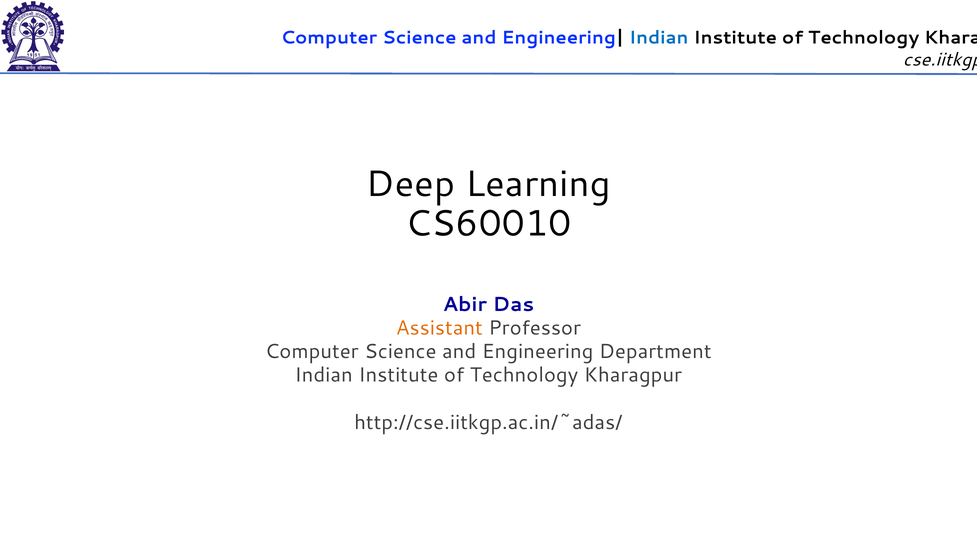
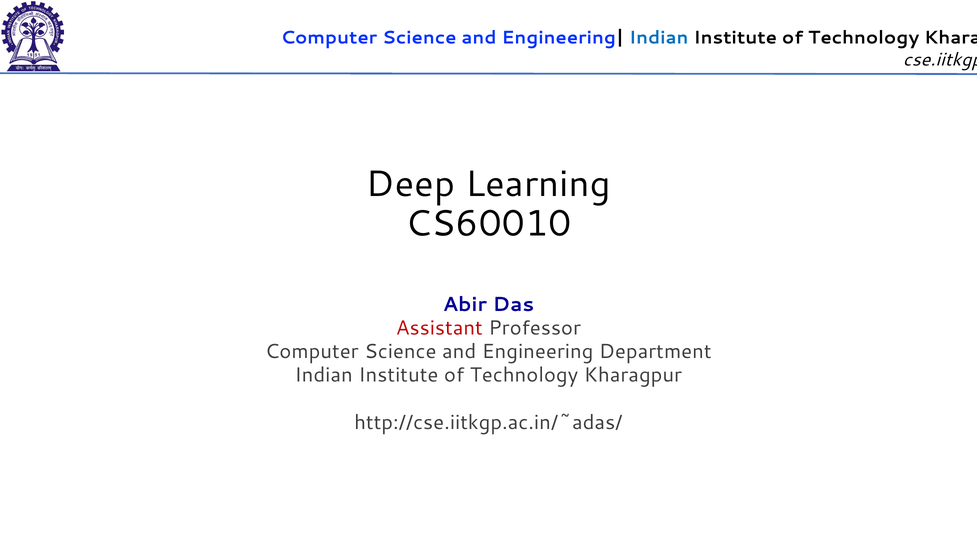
Assistant colour: orange -> red (439, 328)
